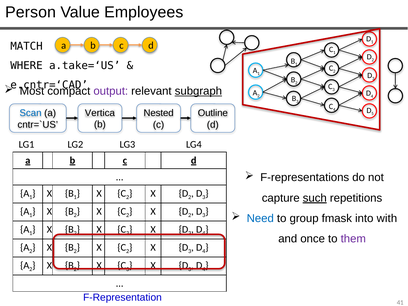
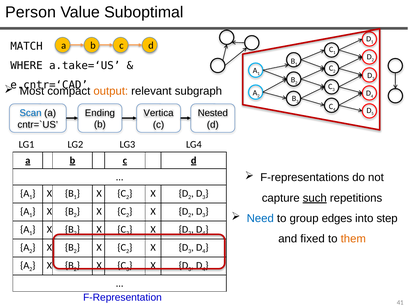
Employees: Employees -> Suboptimal (144, 12)
output colour: purple -> orange (111, 91)
subgraph underline: present -> none (198, 91)
Vertica: Vertica -> Ending (100, 113)
Nested: Nested -> Vertica (159, 113)
Outline: Outline -> Nested (213, 113)
fmask: fmask -> edges (337, 218)
with: with -> step (387, 218)
once: once -> fixed (313, 239)
them colour: purple -> orange (353, 239)
